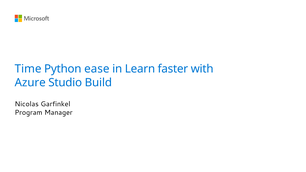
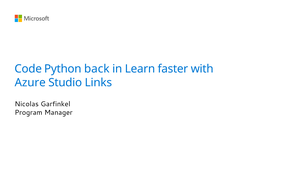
Time: Time -> Code (28, 69)
ease: ease -> back (97, 69)
Build: Build -> Links (98, 83)
